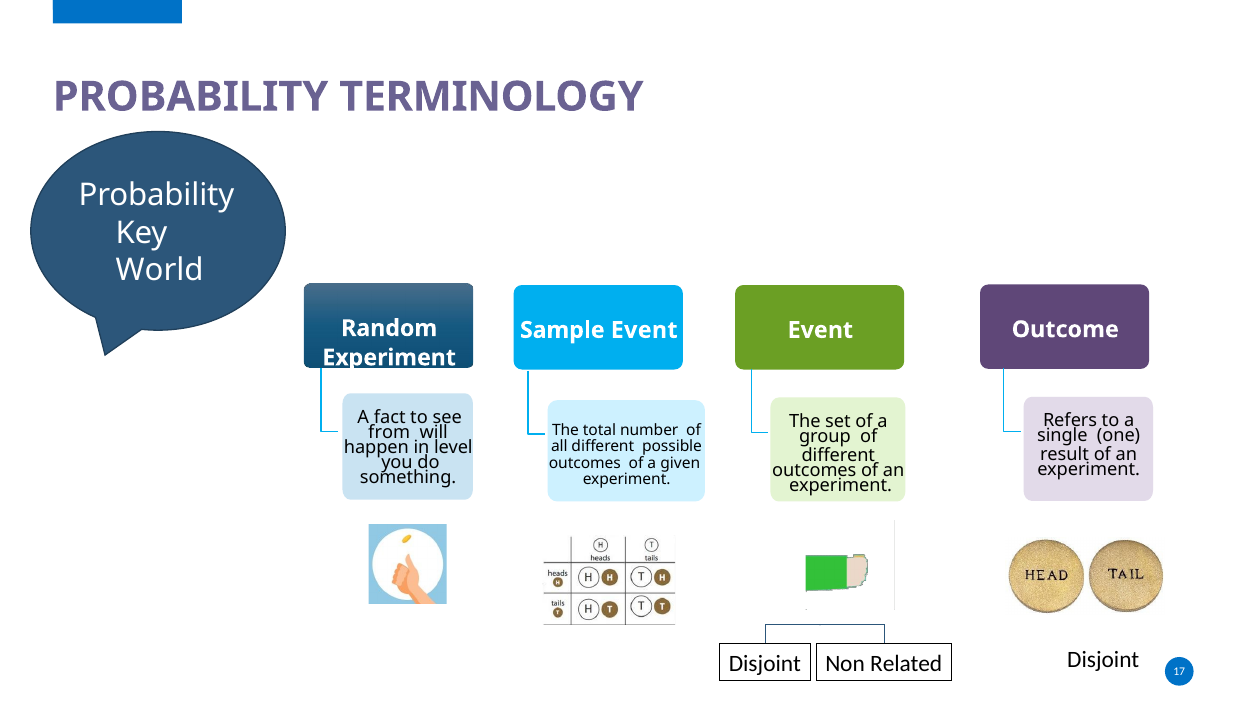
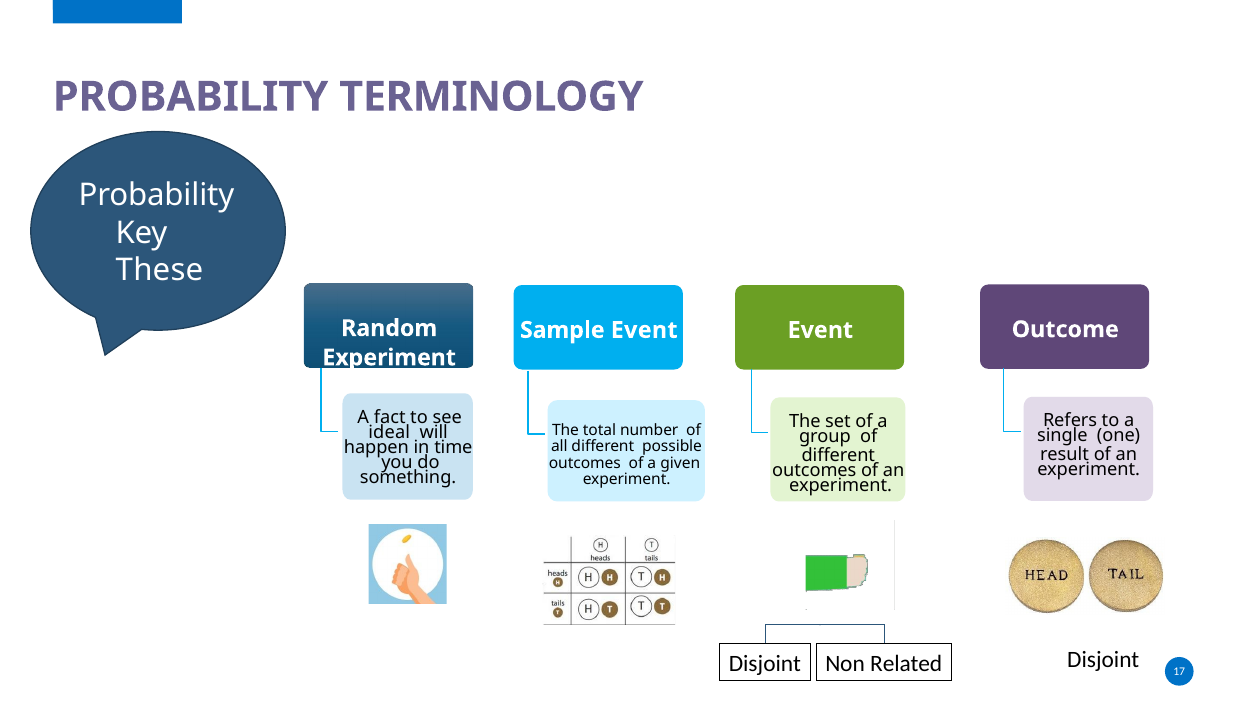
World: World -> These (159, 270)
from: from -> ideal (389, 432)
level: level -> time (453, 447)
